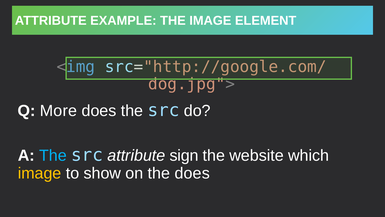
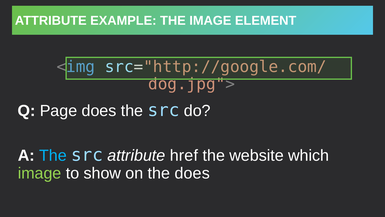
More: More -> Page (59, 111)
sign: sign -> href (184, 155)
image colour: yellow -> light green (40, 173)
